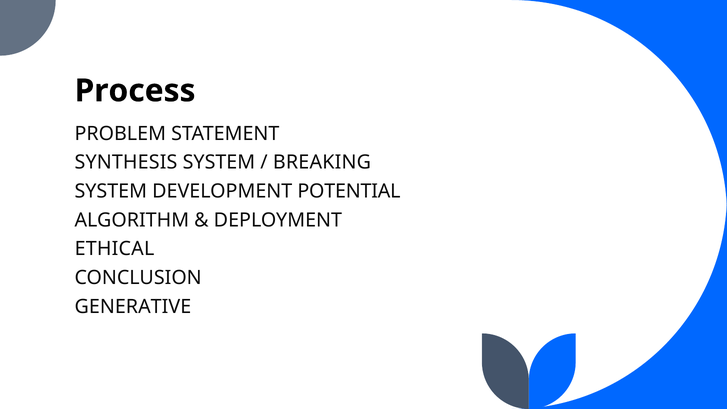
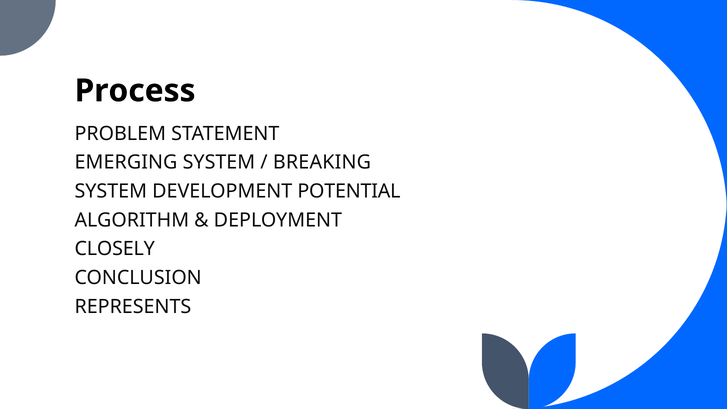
SYNTHESIS: SYNTHESIS -> EMERGING (126, 162)
ETHICAL: ETHICAL -> CLOSELY (115, 249)
GENERATIVE: GENERATIVE -> REPRESENTS (133, 307)
